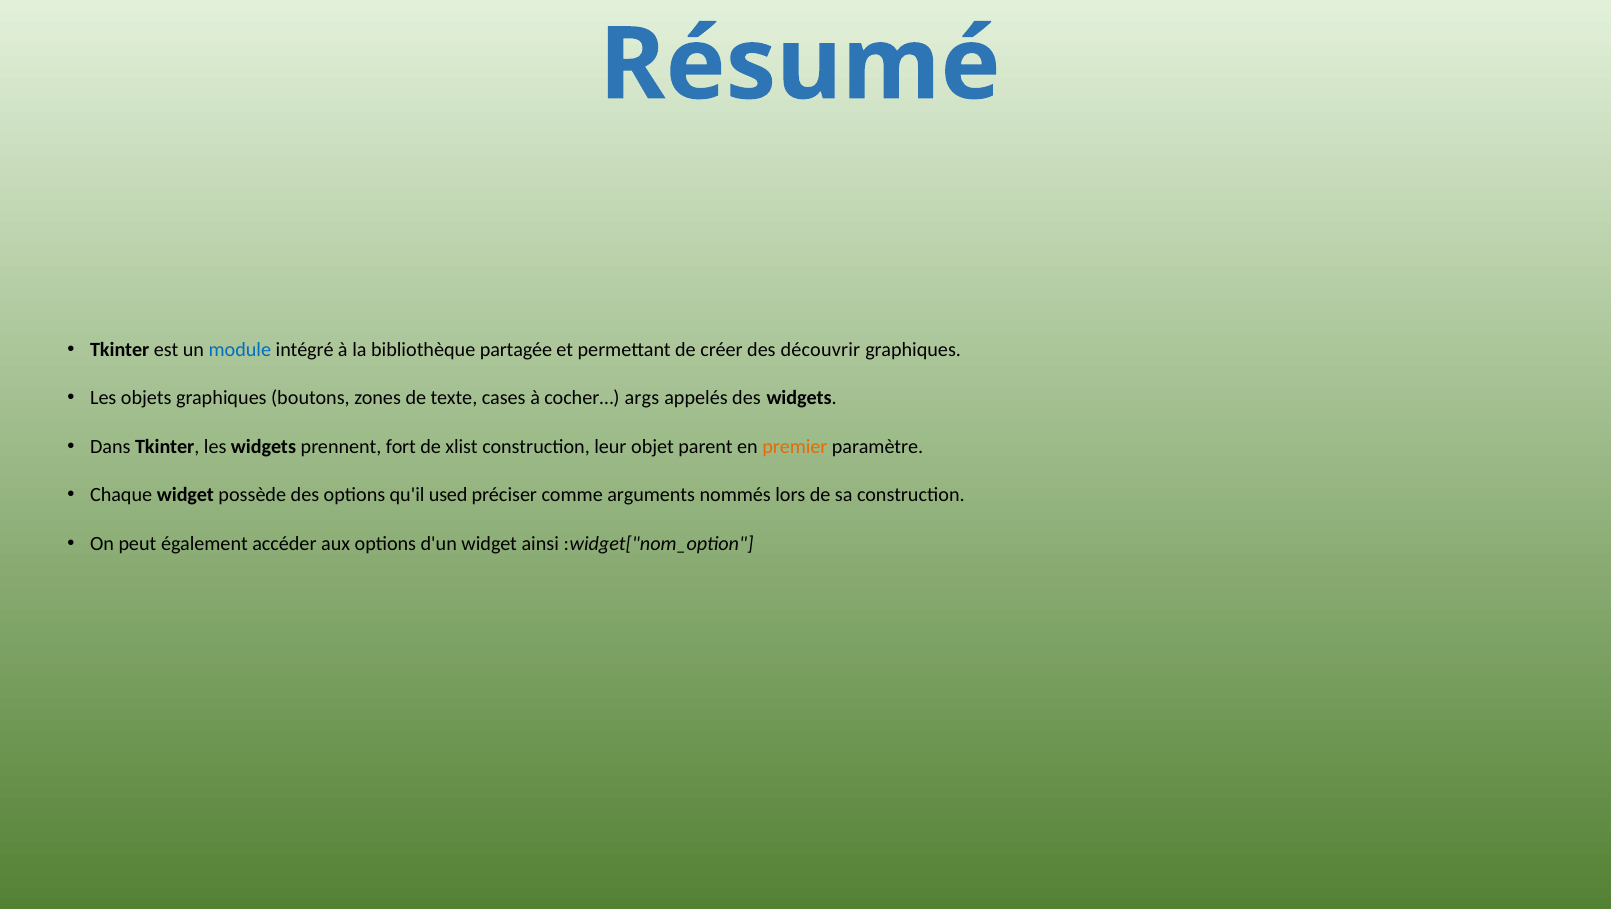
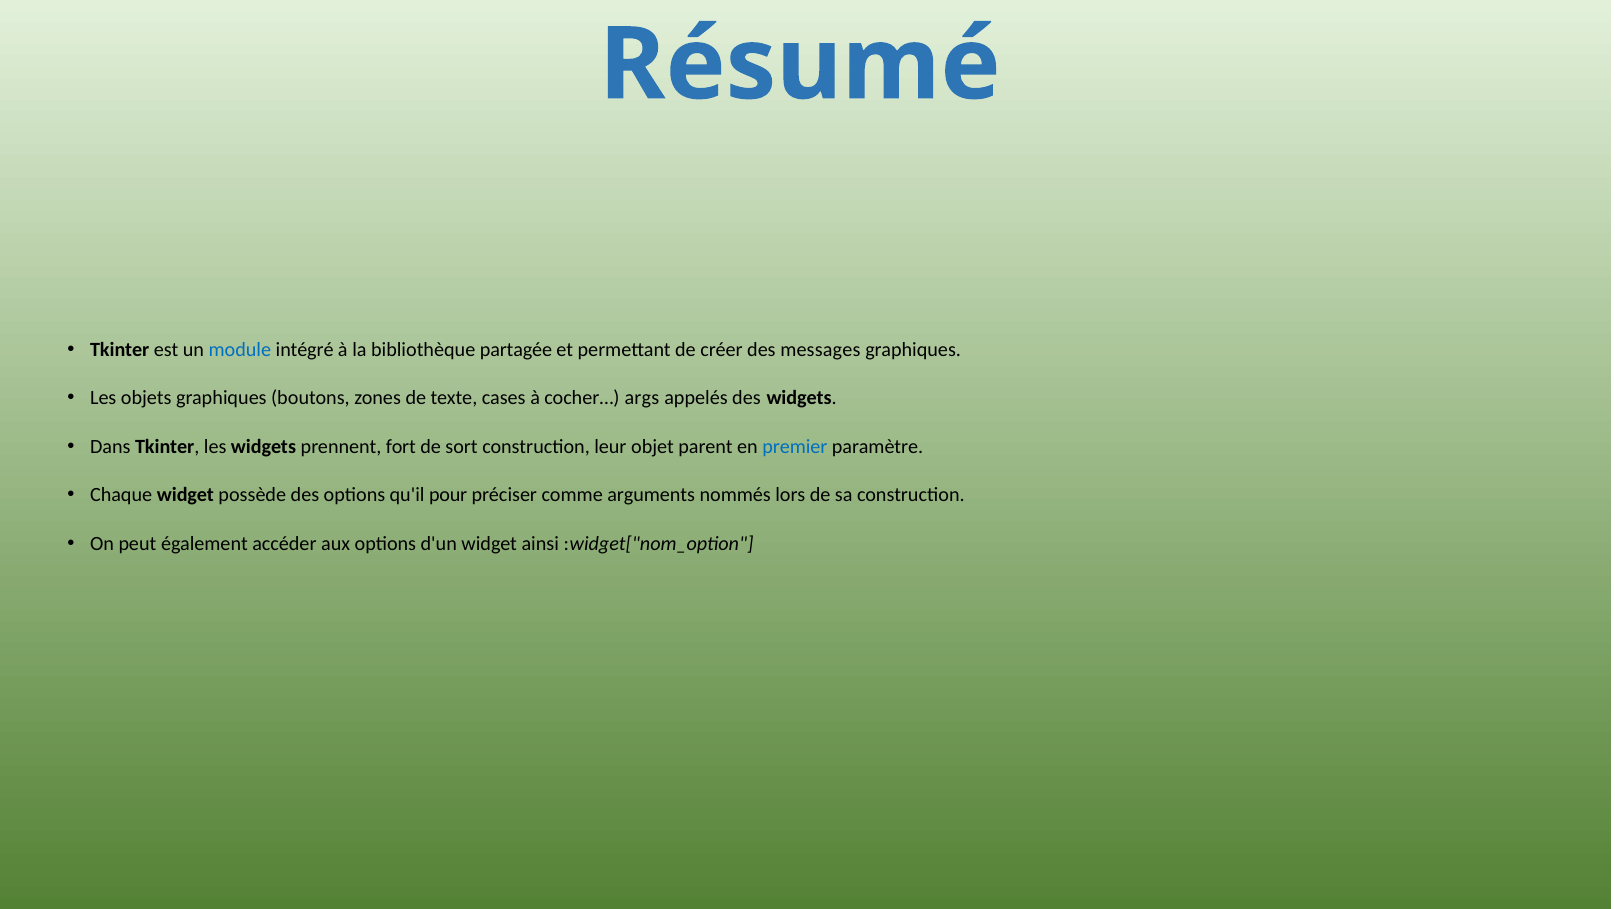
découvrir: découvrir -> messages (820, 349)
xlist: xlist -> sort (462, 446)
premier colour: orange -> blue (795, 446)
used: used -> pour (448, 495)
